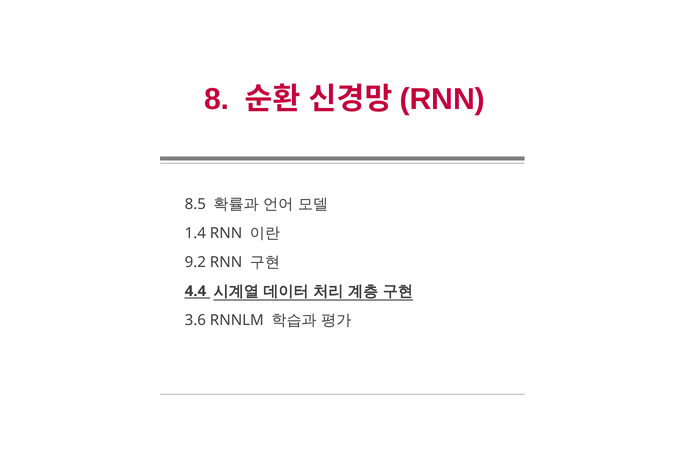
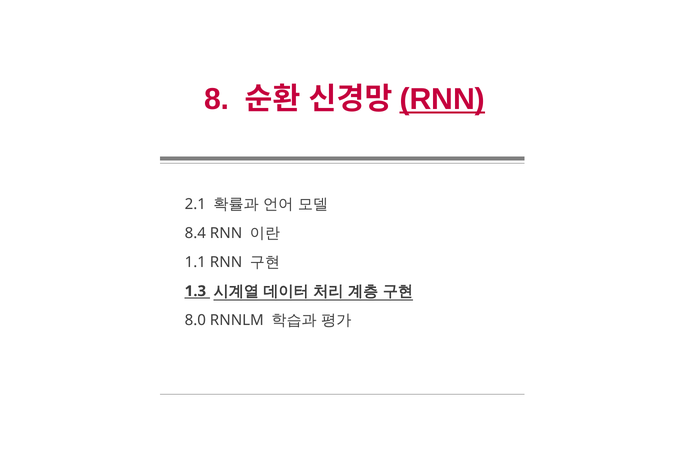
RNN underline: none -> present (442, 99)
8.5: 8.5 -> 2.1 (195, 204)
1.4: 1.4 -> 8.4 (195, 233)
9.2: 9.2 -> 1.1 (195, 262)
4.4: 4.4 -> 1.3 (195, 291)
3.6: 3.6 -> 8.0 (195, 319)
